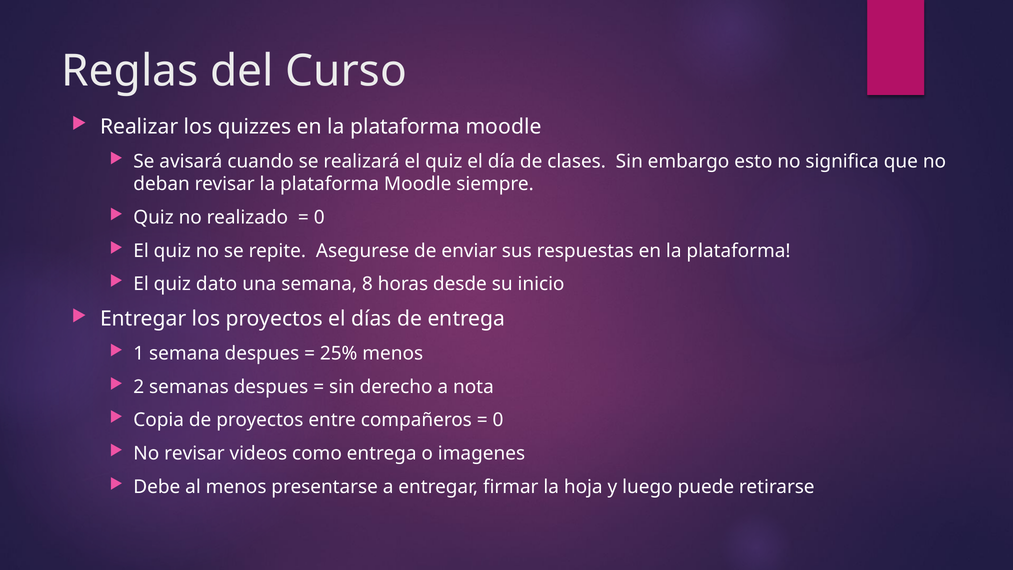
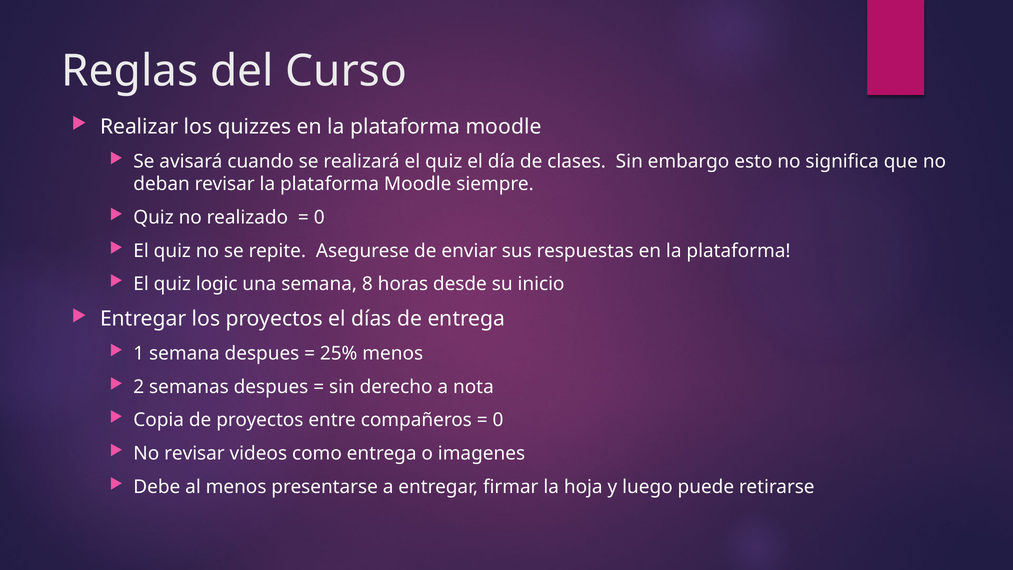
dato: dato -> logic (217, 284)
